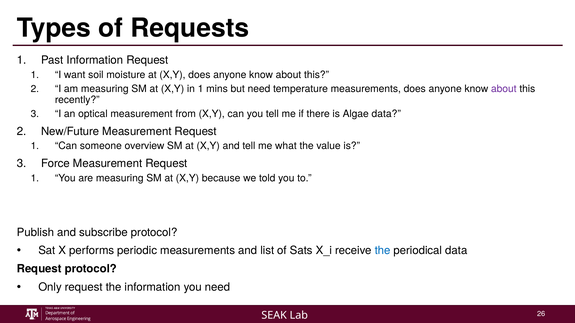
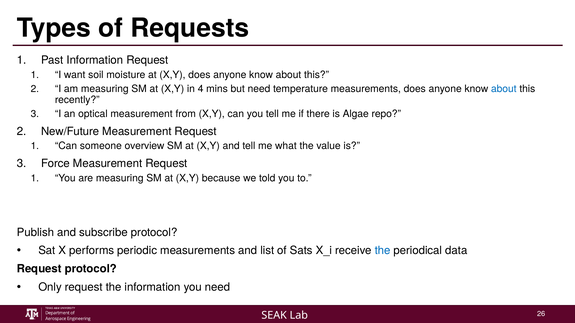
in 1: 1 -> 4 (201, 89)
about colour: purple -> blue (504, 89)
Algae data: data -> repo (386, 114)
